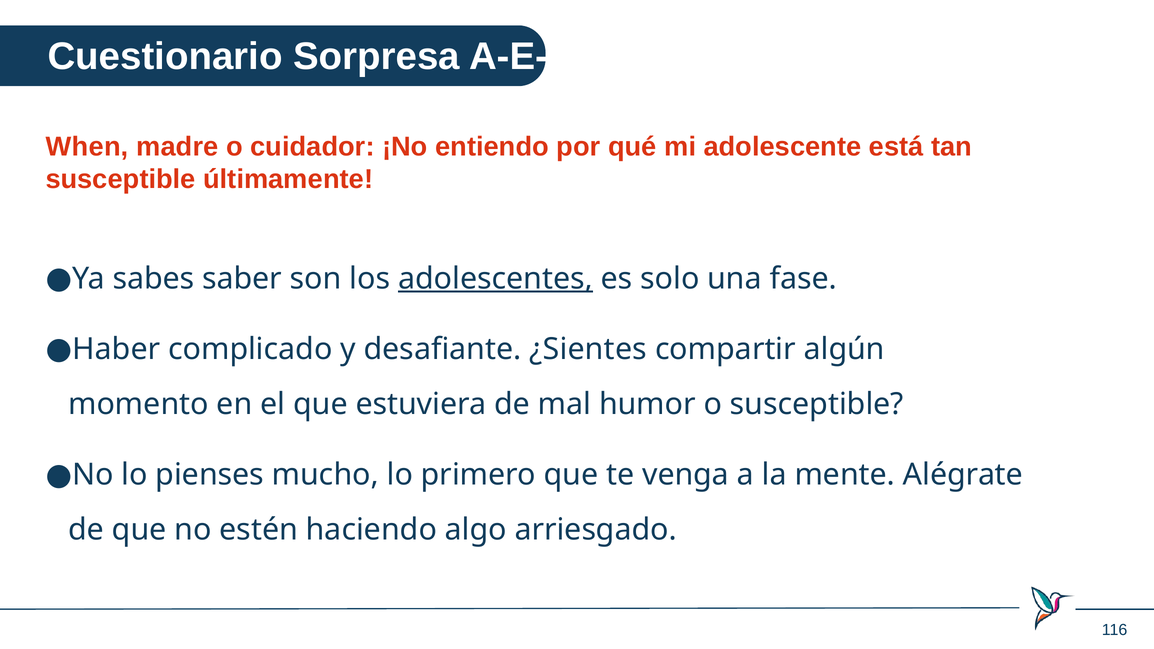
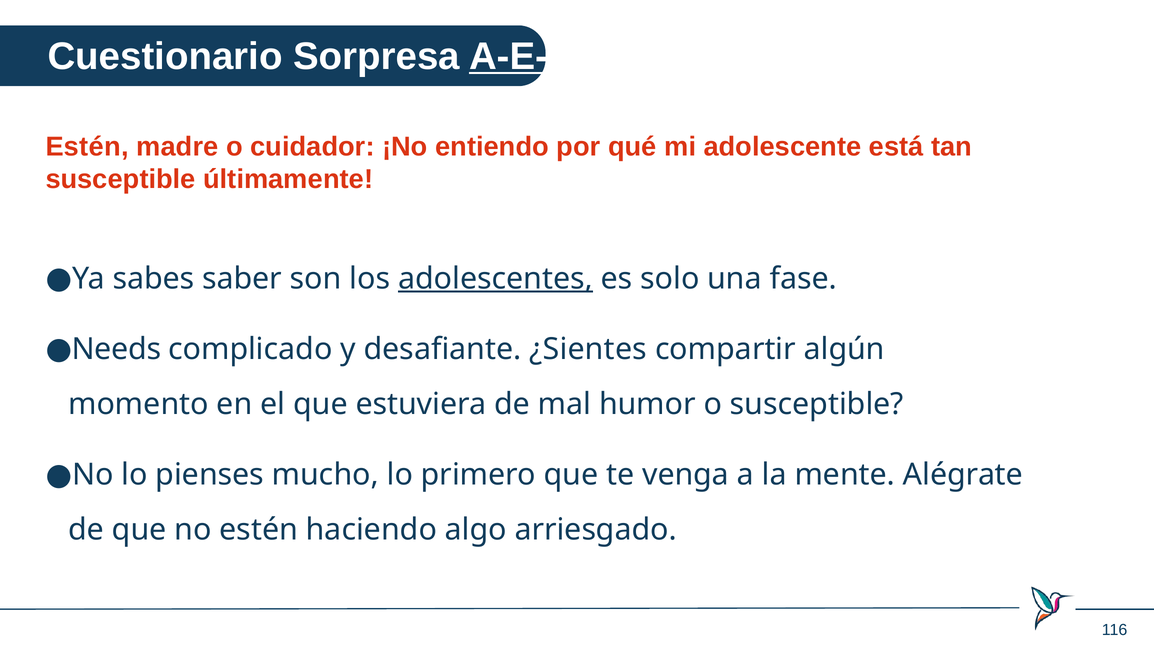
A-E-C-P underline: none -> present (542, 56)
When: When -> Estén (87, 147)
Haber: Haber -> Needs (116, 349)
